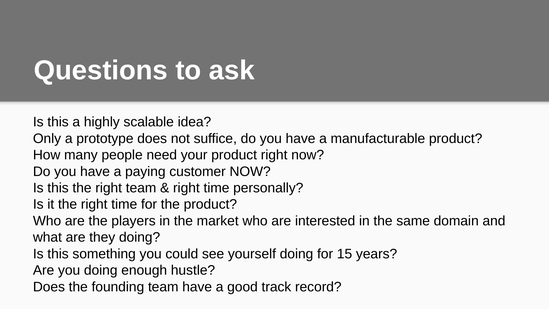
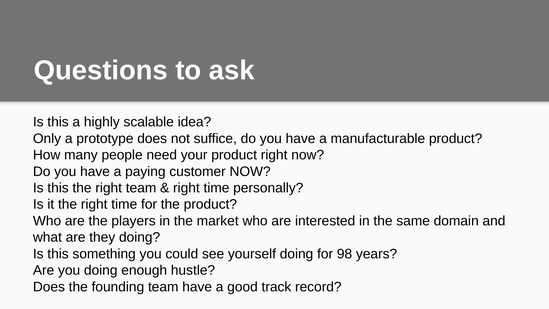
15: 15 -> 98 (345, 254)
